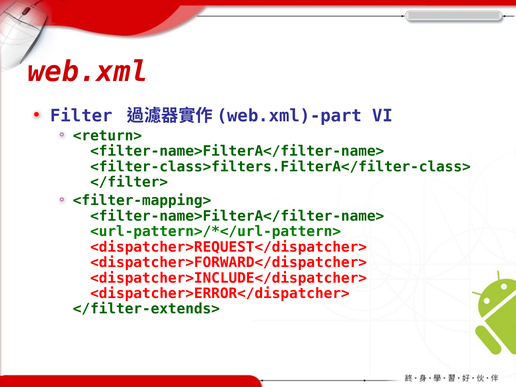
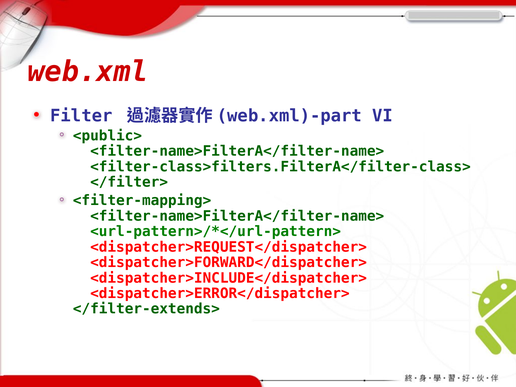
<return>: <return> -> <public> (107, 136)
